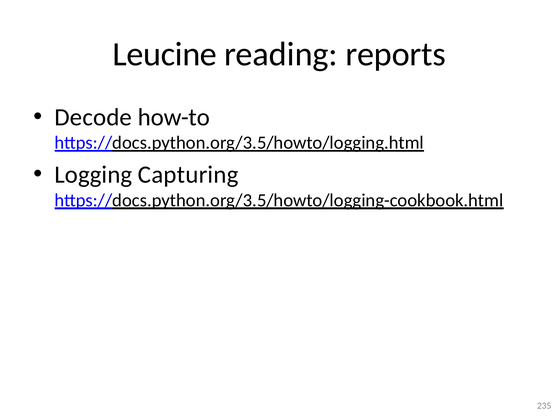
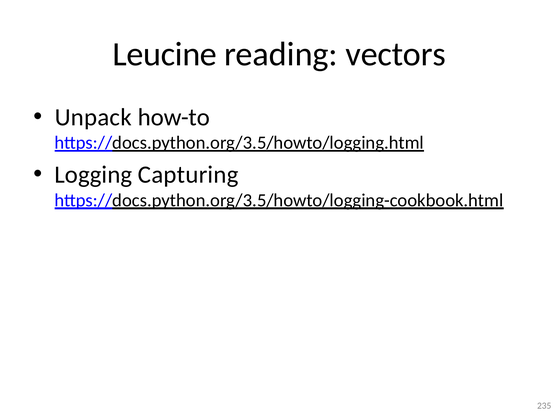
reports: reports -> vectors (396, 54)
Decode: Decode -> Unpack (93, 117)
